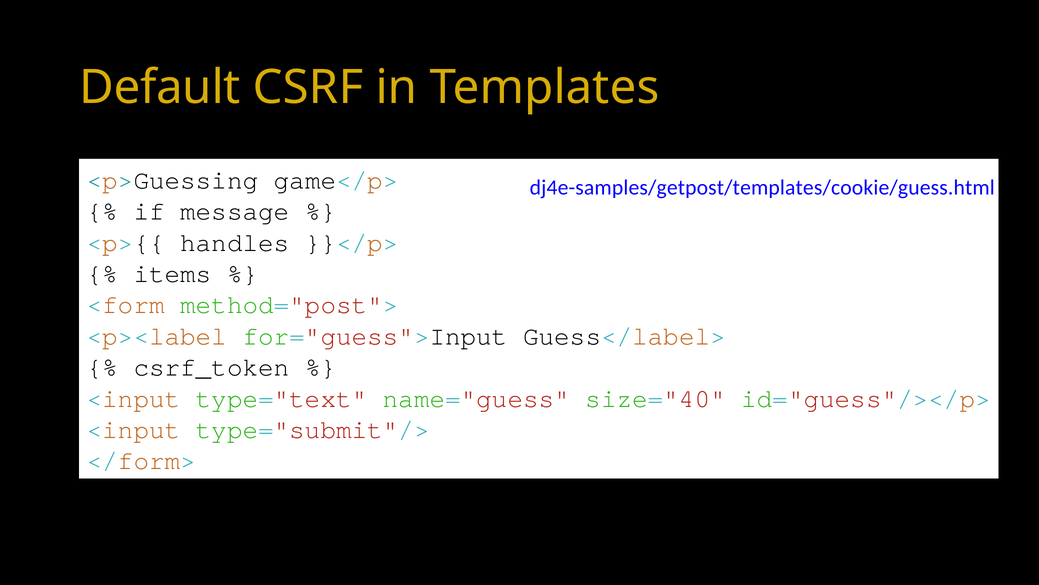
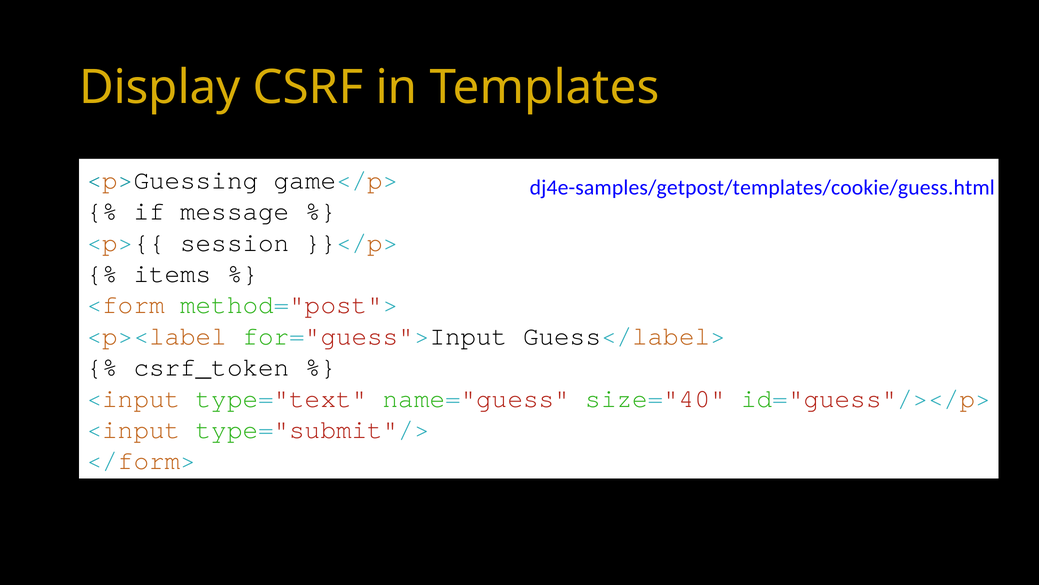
Default: Default -> Display (160, 87)
handles: handles -> session (235, 242)
